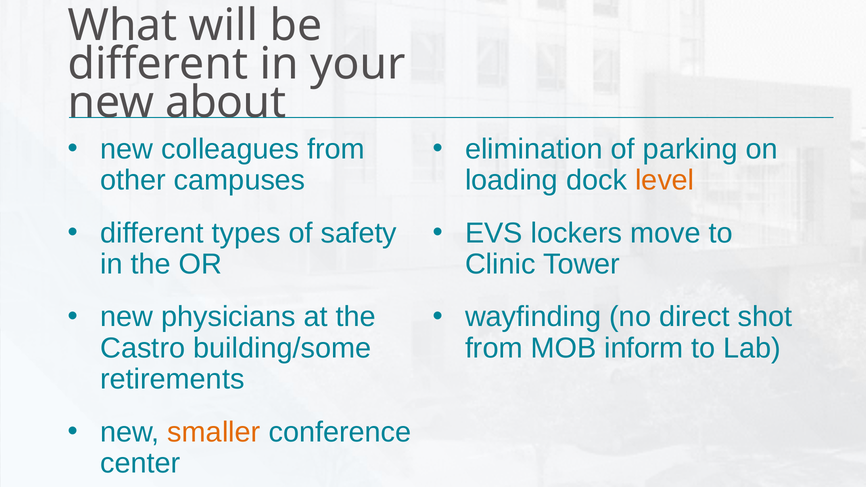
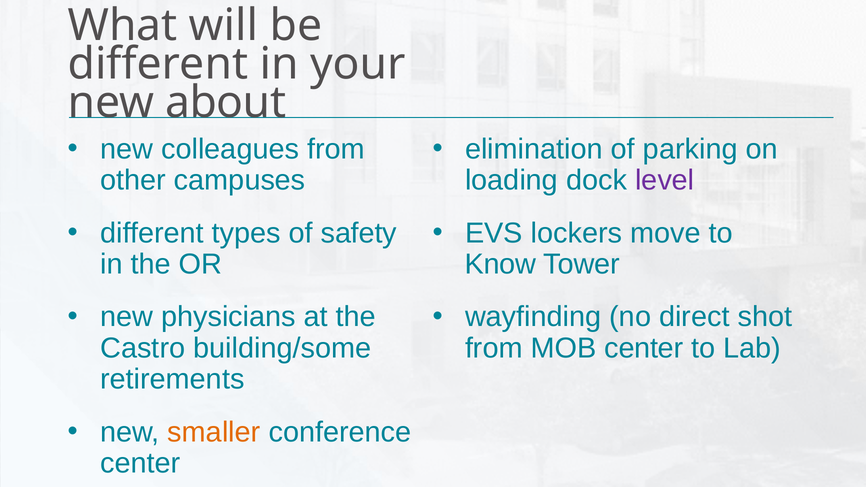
level colour: orange -> purple (665, 180)
Clinic: Clinic -> Know (500, 264)
MOB inform: inform -> center (644, 348)
